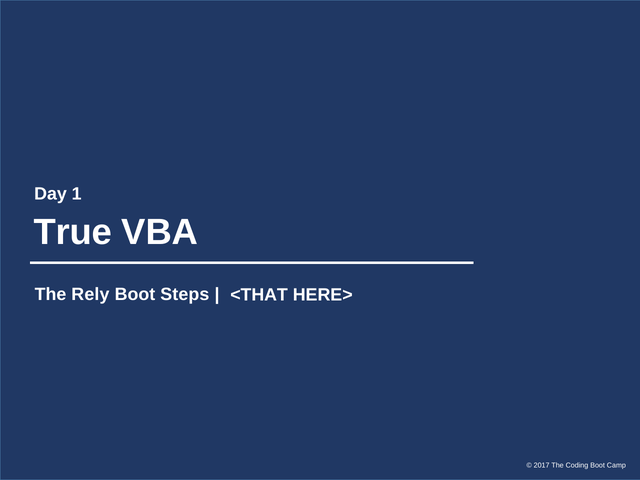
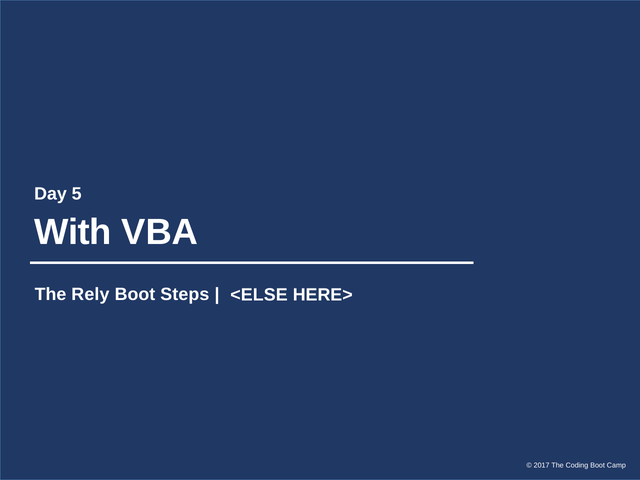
1: 1 -> 5 (77, 194)
True: True -> With (73, 232)
<THAT: <THAT -> <ELSE (259, 295)
